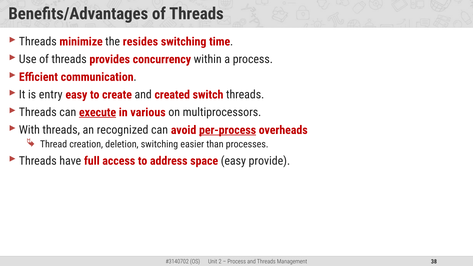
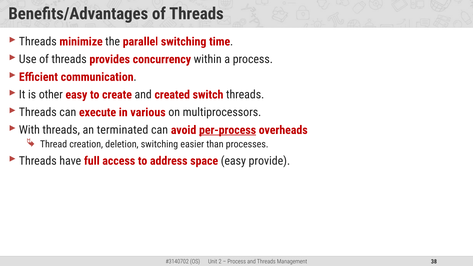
resides: resides -> parallel (140, 42)
entry: entry -> other (51, 95)
execute underline: present -> none (98, 112)
recognized: recognized -> terminated (123, 130)
